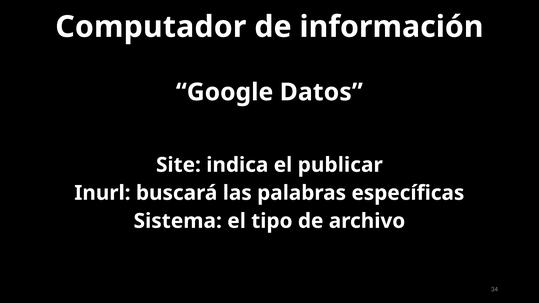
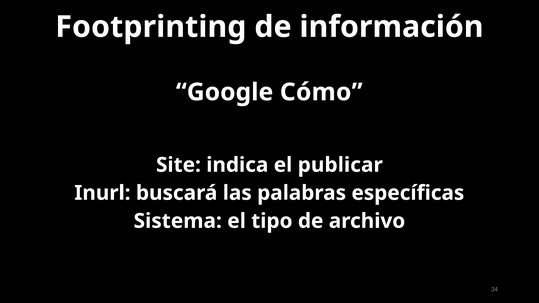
Computador: Computador -> Footprinting (151, 27)
Datos: Datos -> Cómo (321, 92)
